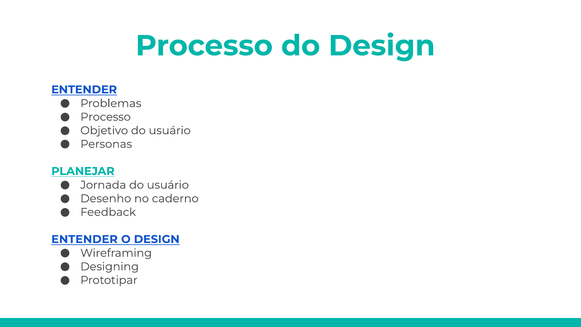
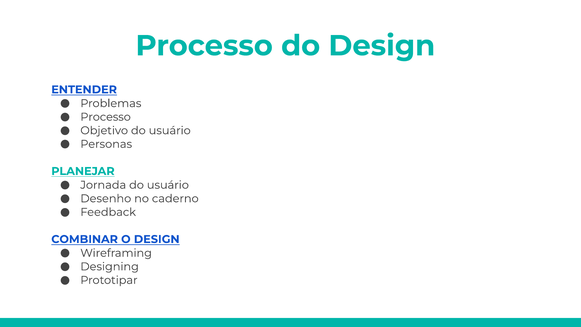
ENTENDER: ENTENDER -> COMBINAR (85, 239)
